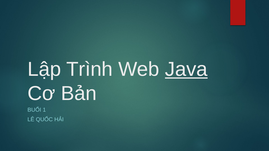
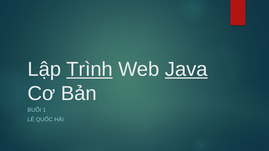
Trình underline: none -> present (90, 69)
